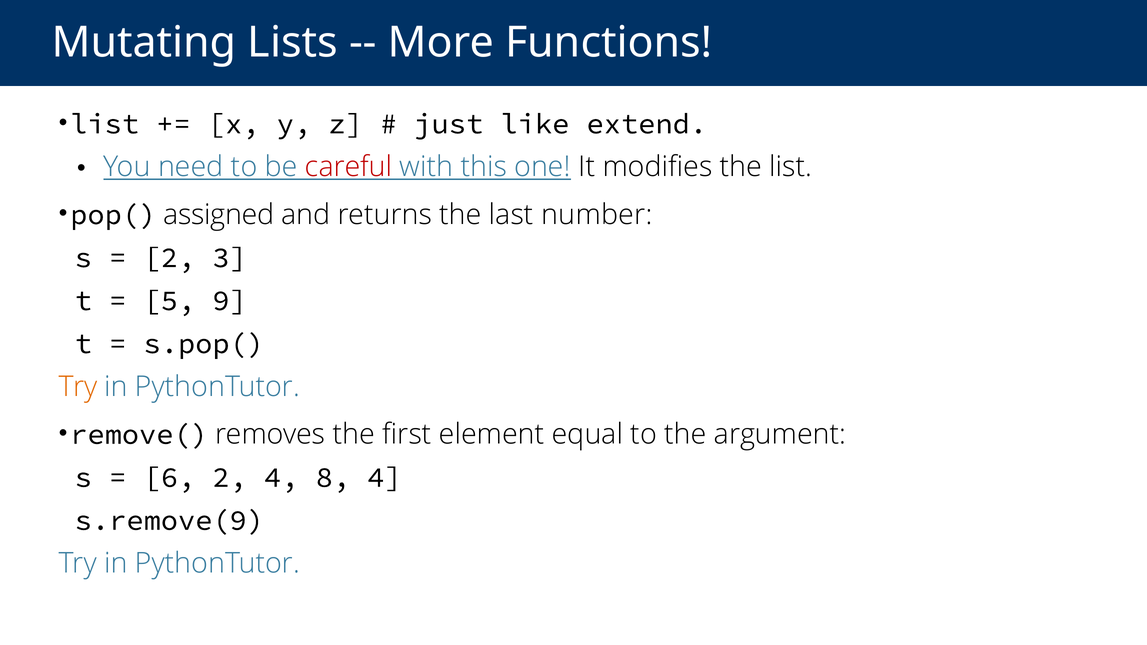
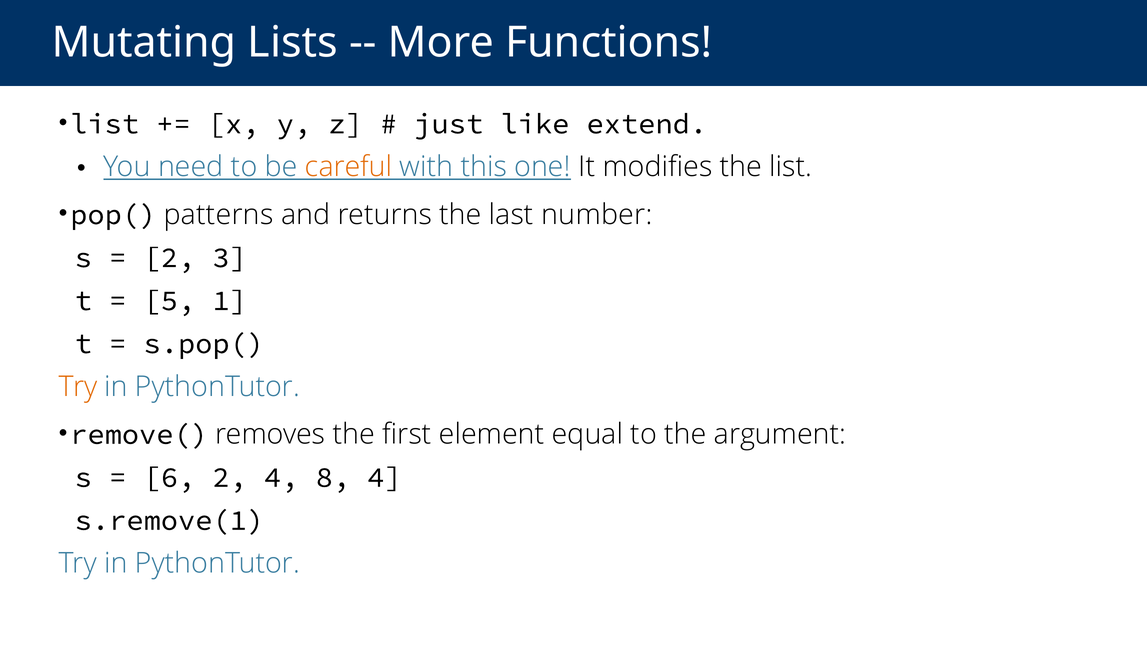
careful colour: red -> orange (349, 167)
assigned: assigned -> patterns (218, 215)
9: 9 -> 1 (230, 301)
s.remove(9: s.remove(9 -> s.remove(1 (169, 520)
